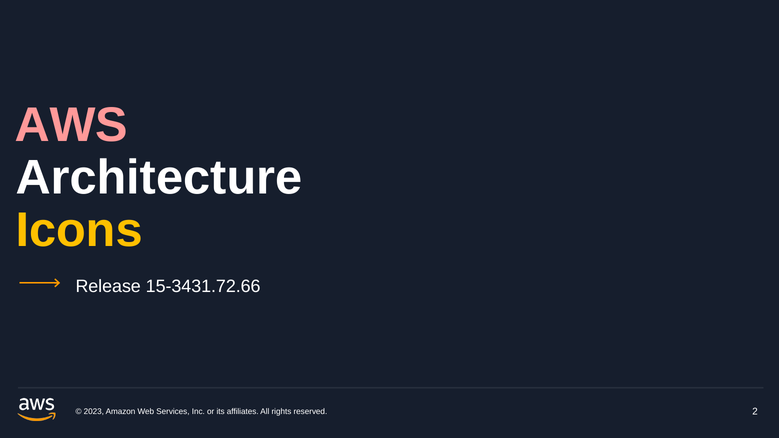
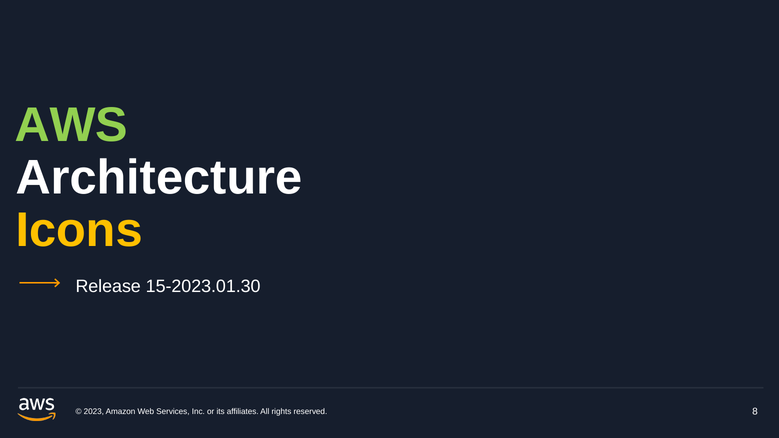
AWS colour: pink -> light green (71, 125)
15-3431.72.66: 15-3431.72.66 -> 15-2023.01.30 (203, 286)
2: 2 -> 8 (755, 412)
